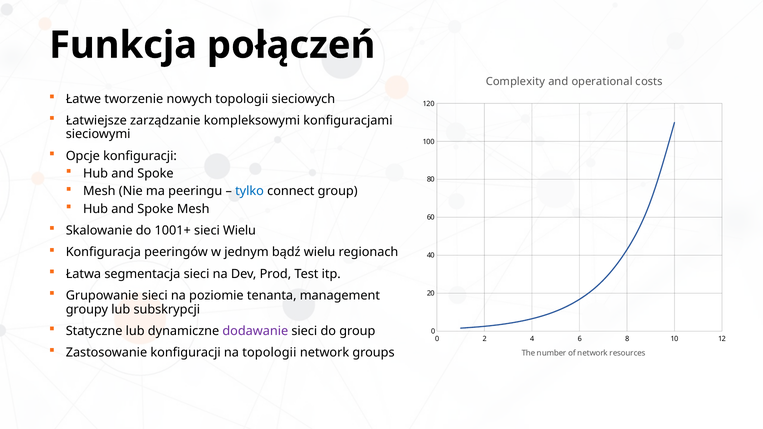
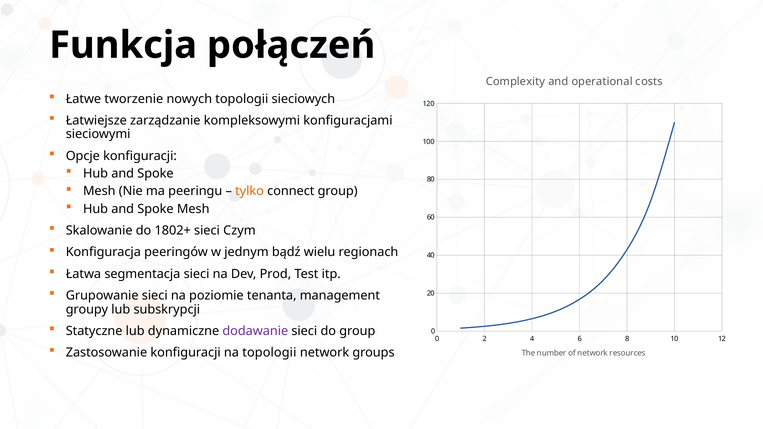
tylko colour: blue -> orange (250, 191)
1001+: 1001+ -> 1802+ (173, 231)
sieci Wielu: Wielu -> Czym (239, 231)
